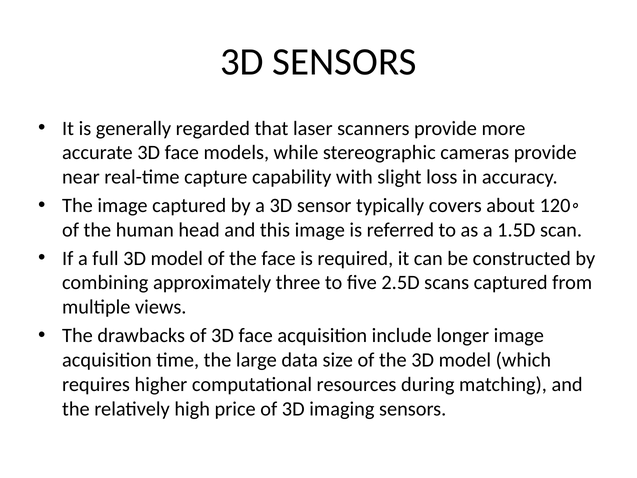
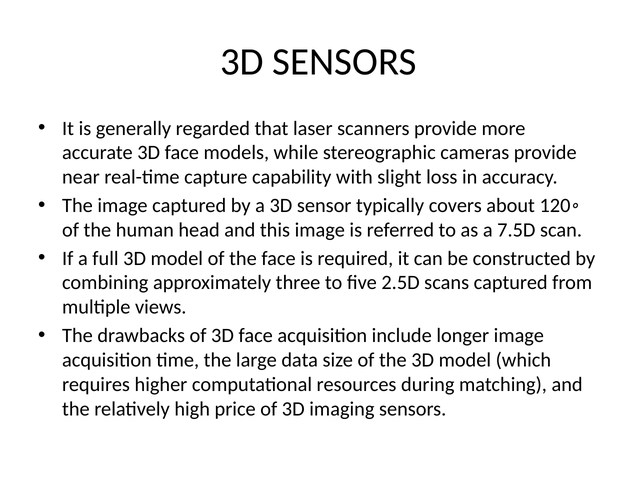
1.5D: 1.5D -> 7.5D (516, 230)
